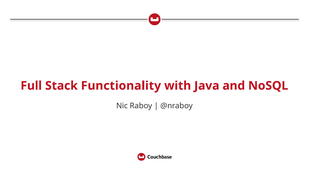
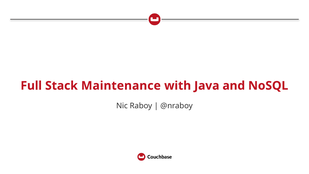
Functionality: Functionality -> Maintenance (121, 86)
